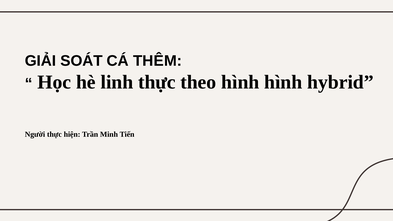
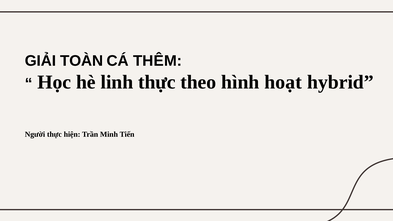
SOÁT: SOÁT -> TOÀN (82, 61)
hình hình: hình -> hoạt (283, 82)
